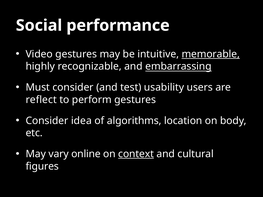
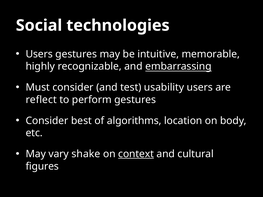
performance: performance -> technologies (118, 25)
Video: Video -> Users (39, 54)
memorable underline: present -> none (211, 54)
idea: idea -> best (81, 121)
online: online -> shake (86, 154)
